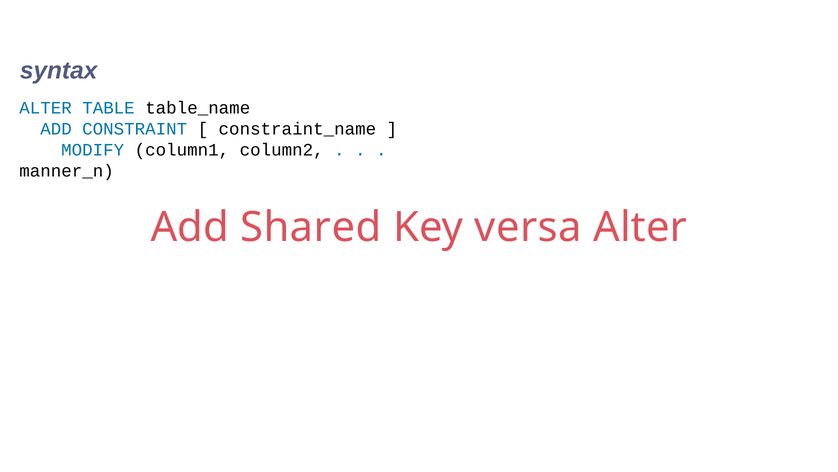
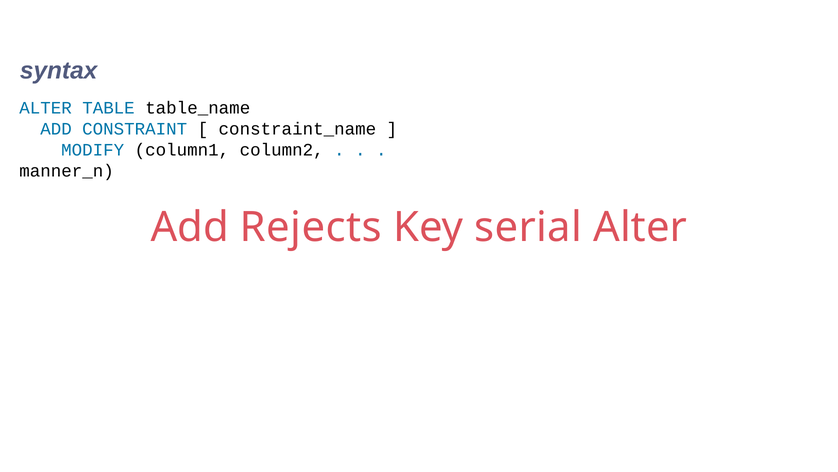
Shared: Shared -> Rejects (311, 227)
versa: versa -> serial (528, 227)
